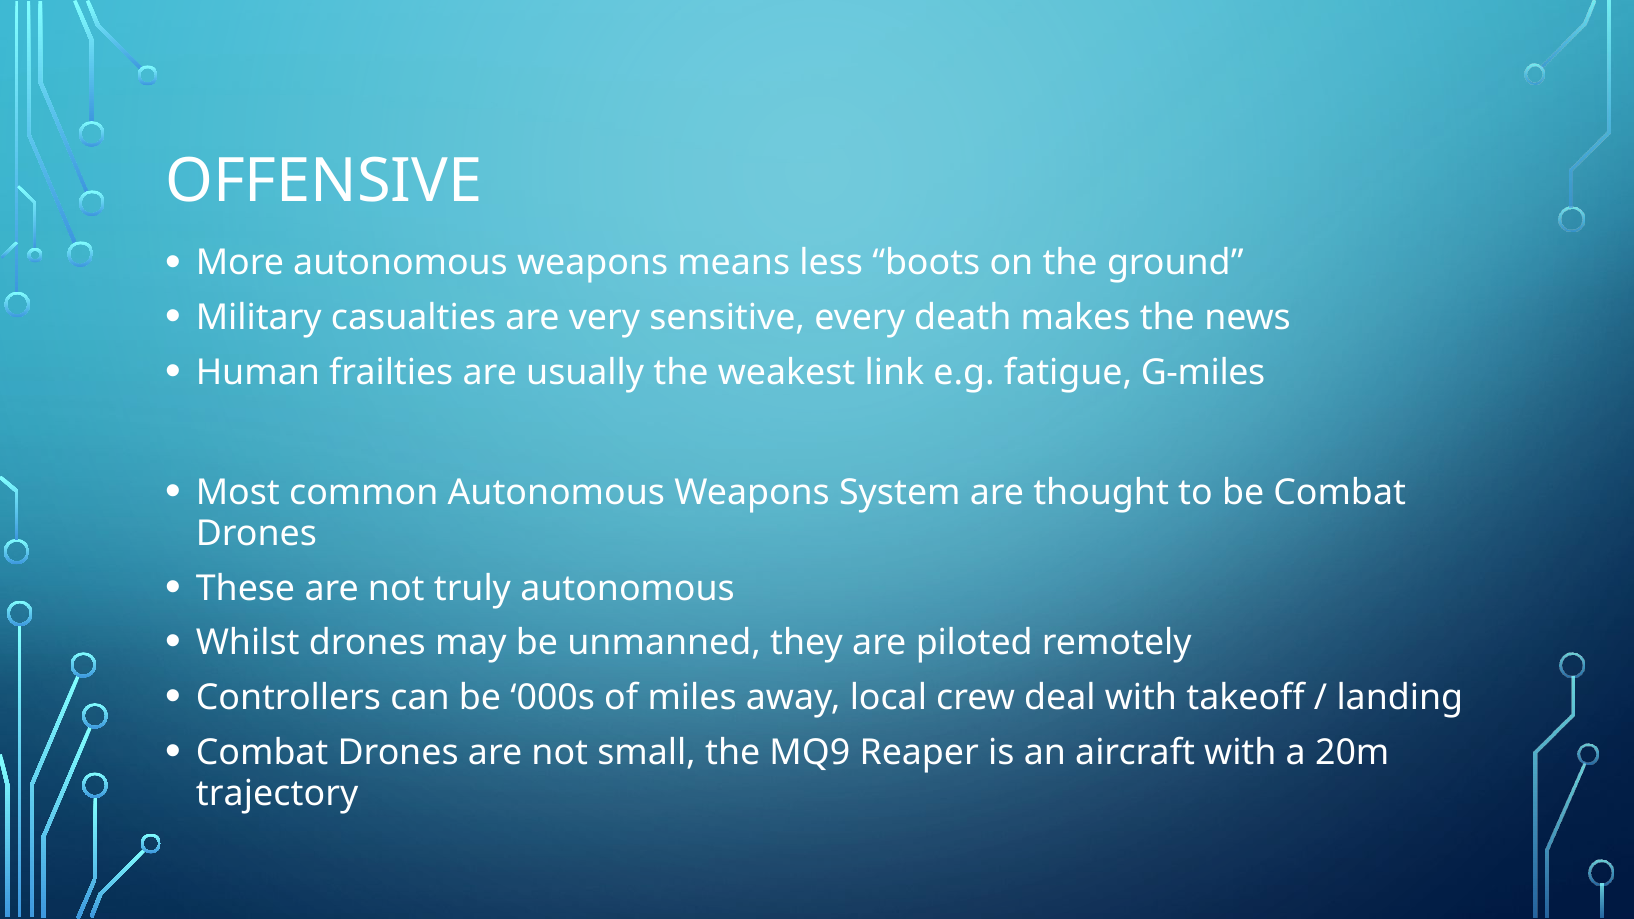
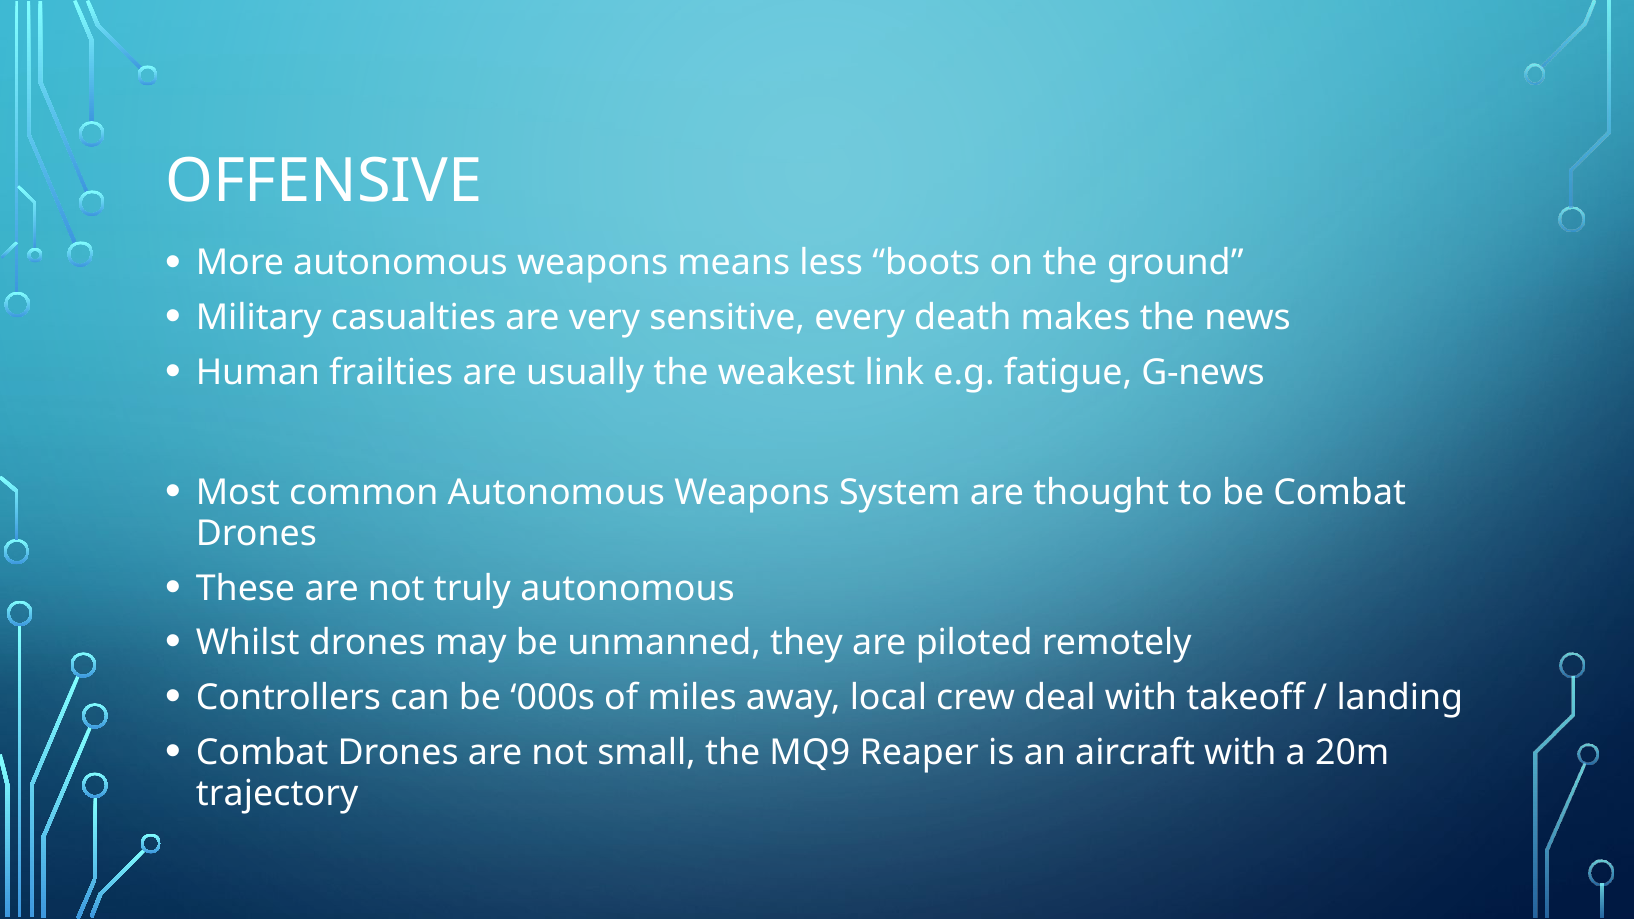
G-miles: G-miles -> G-news (1203, 373)
